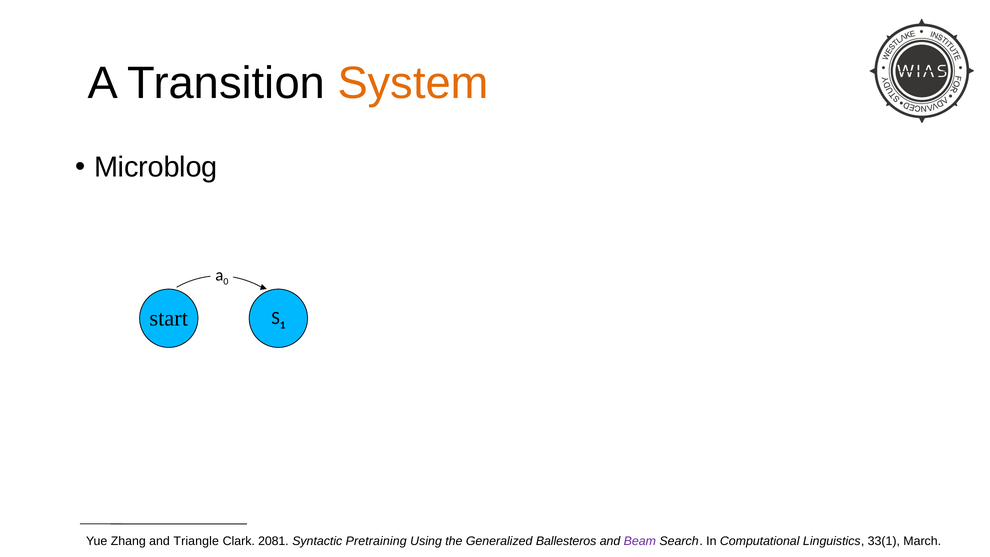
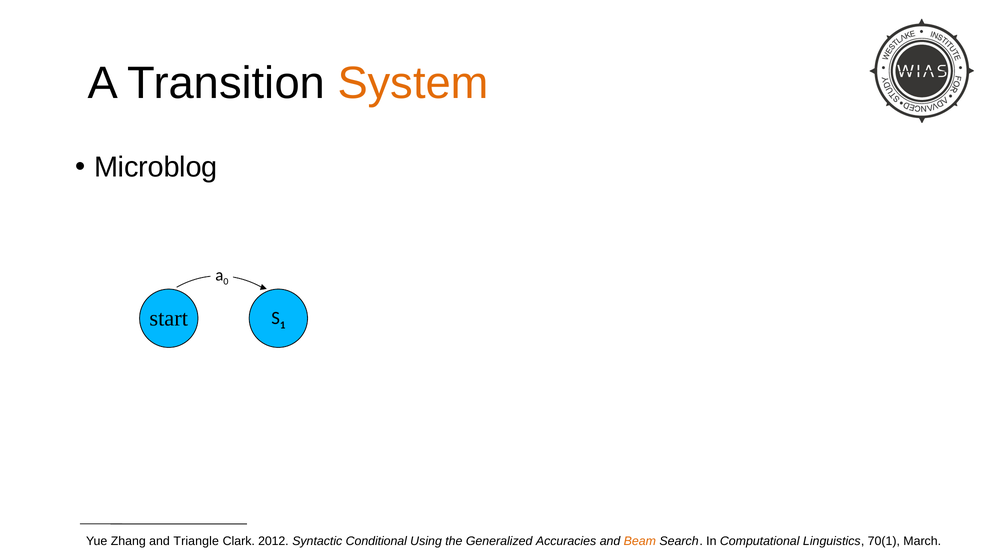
2081: 2081 -> 2012 (273, 541)
Pretraining: Pretraining -> Conditional (376, 541)
Ballesteros: Ballesteros -> Accuracies (566, 541)
Beam colour: purple -> orange (640, 541)
33(1: 33(1 -> 70(1 (884, 541)
